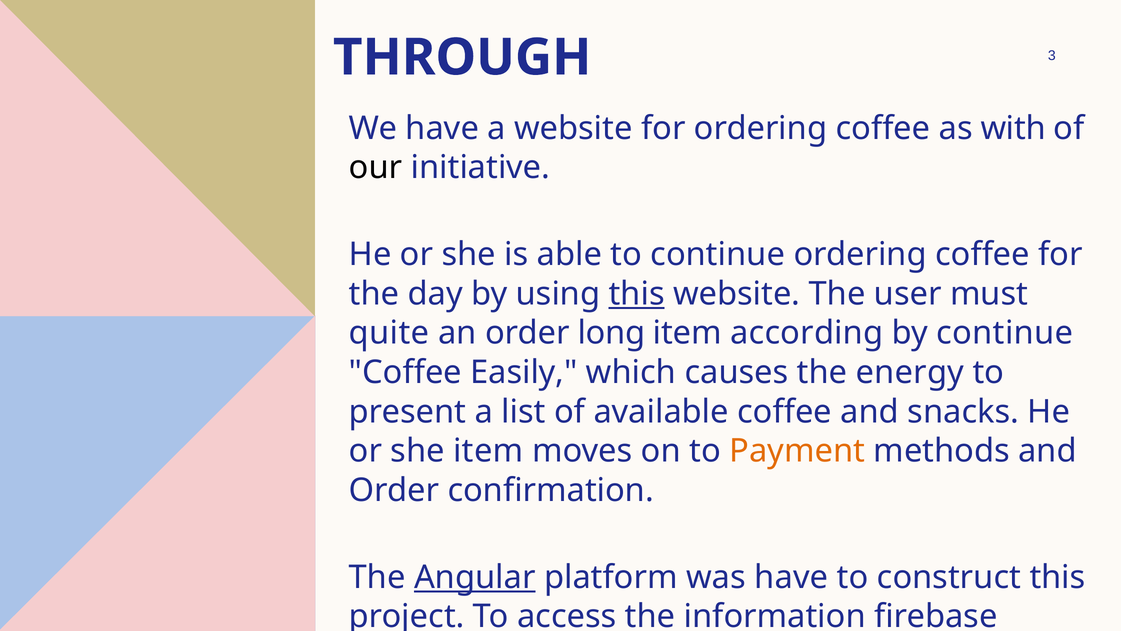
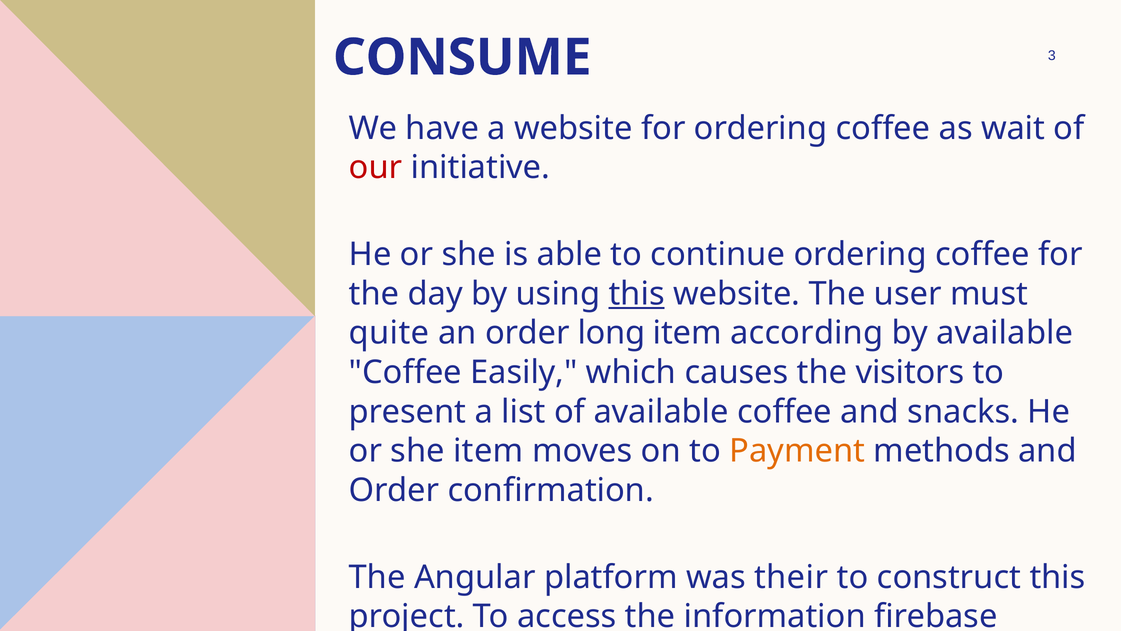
THROUGH: THROUGH -> CONSUME (462, 57)
with: with -> wait (1013, 128)
our colour: black -> red (376, 167)
by continue: continue -> available (1005, 333)
energy: energy -> visitors (910, 372)
Angular underline: present -> none (475, 577)
was have: have -> their (791, 577)
